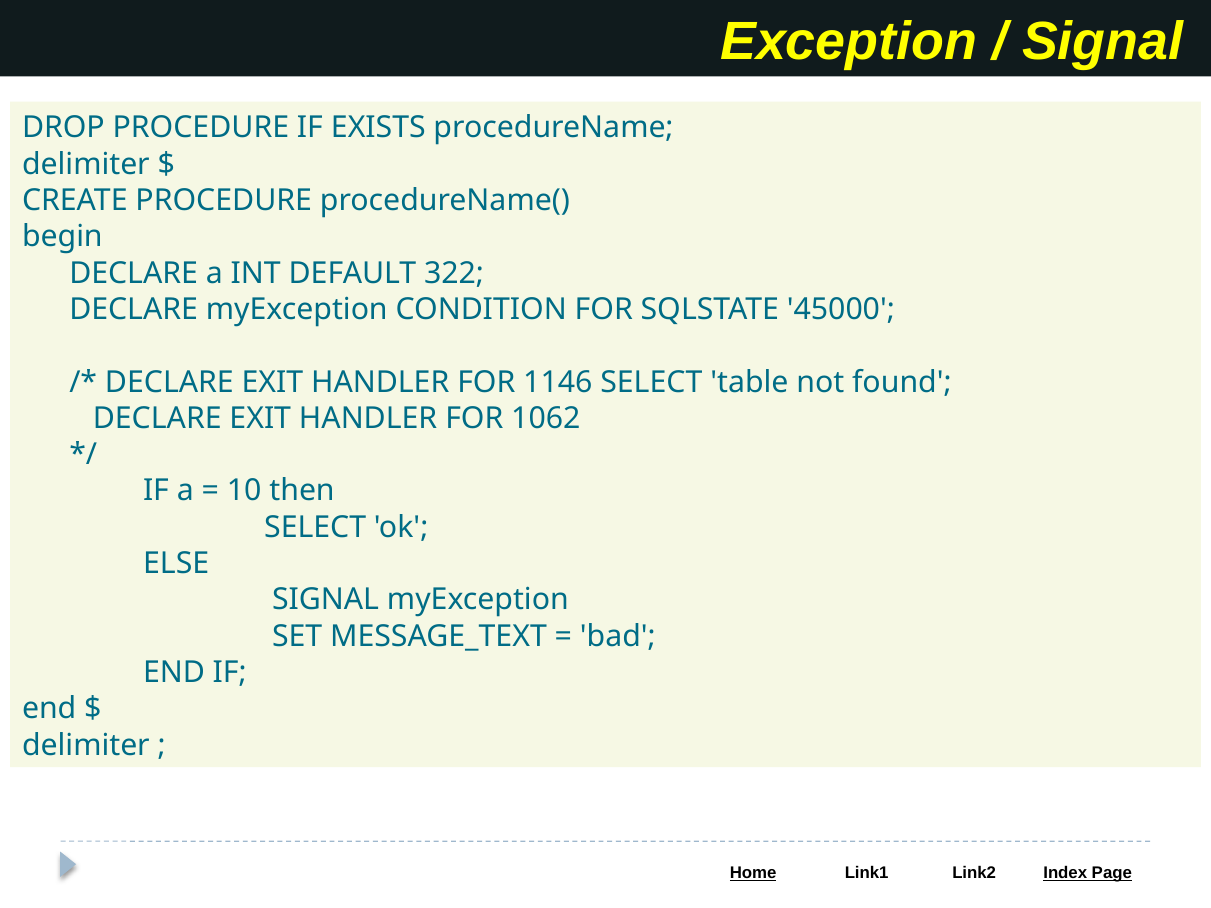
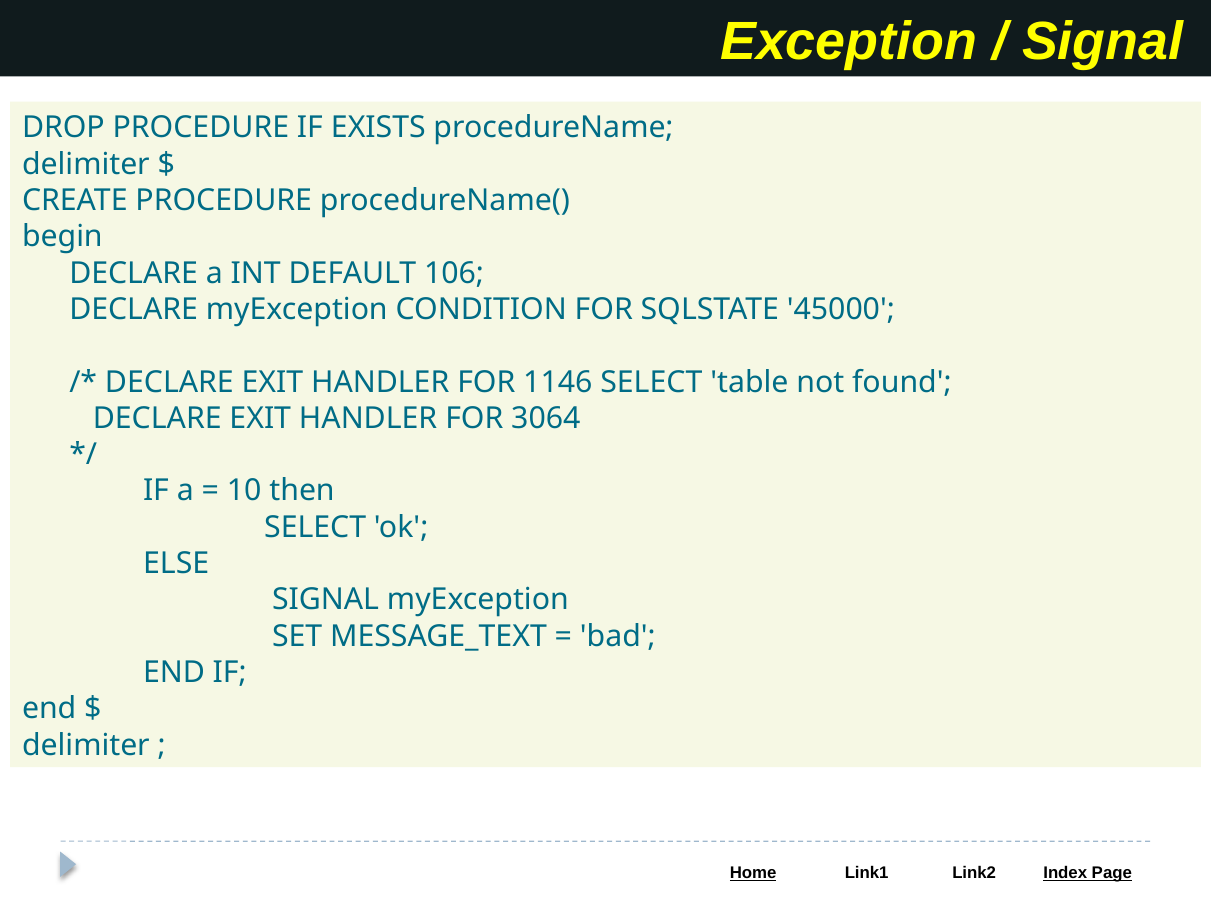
322: 322 -> 106 (454, 273)
1062: 1062 -> 3064 (546, 418)
